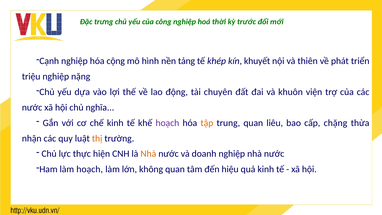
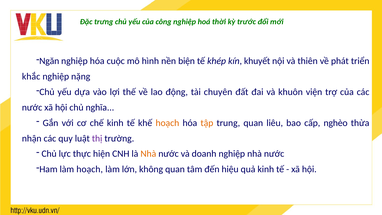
Cạnh: Cạnh -> Ngăn (49, 61)
cộng: cộng -> cuộc (116, 61)
tảng: tảng -> biện (187, 61)
triệu: triệu -> khắc (31, 76)
hoạch colour: purple -> orange (167, 123)
chặng: chặng -> nghèo (336, 123)
thị colour: orange -> purple (97, 138)
